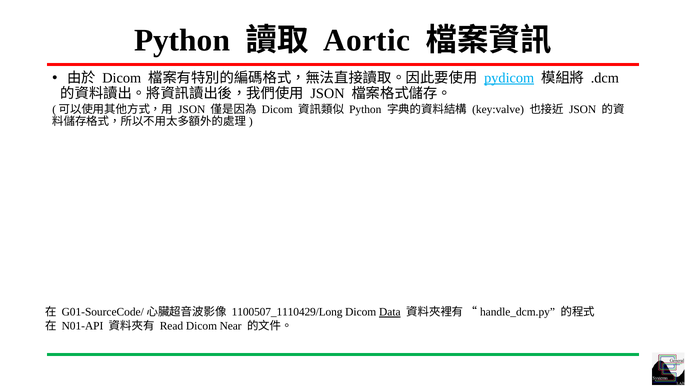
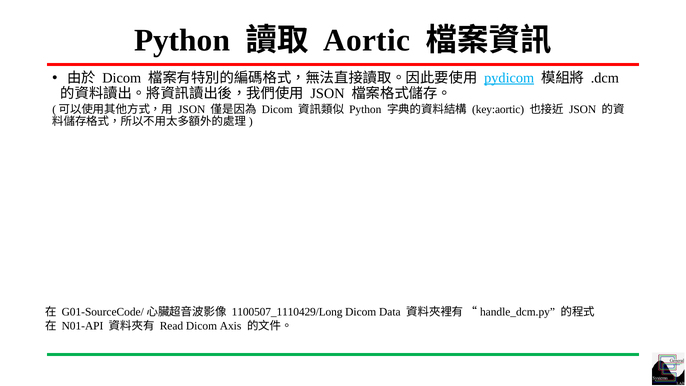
key:valve: key:valve -> key:aortic (498, 109)
Data underline: present -> none (390, 312)
Near: Near -> Axis (231, 326)
